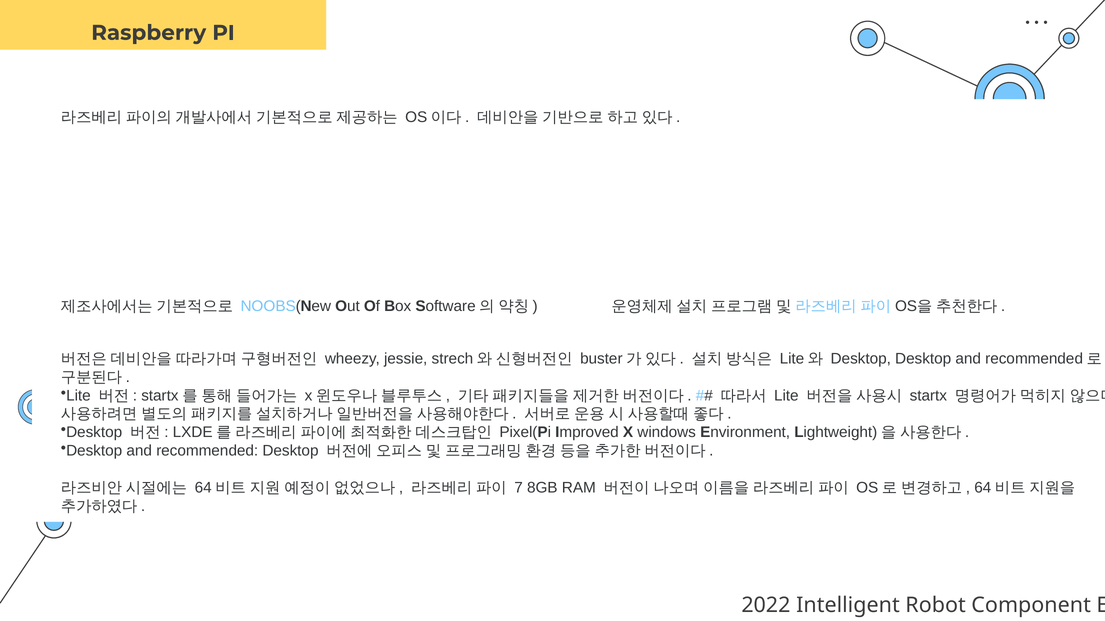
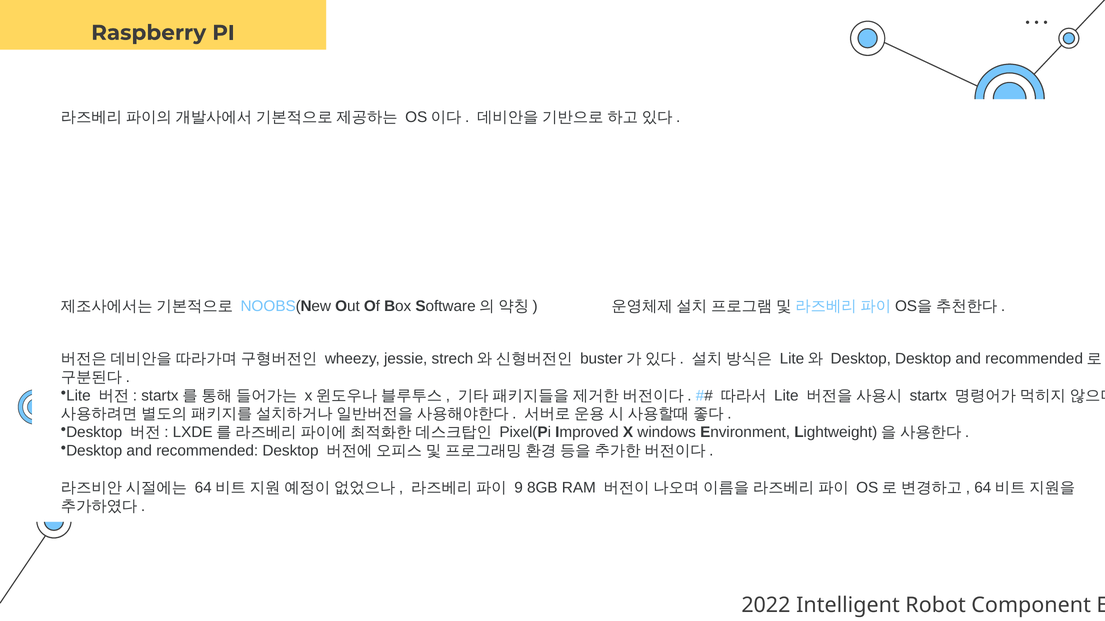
7: 7 -> 9 (519, 488)
